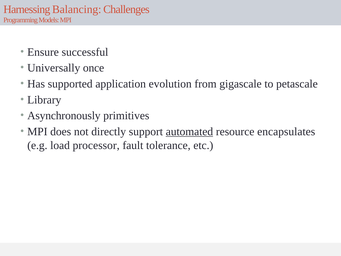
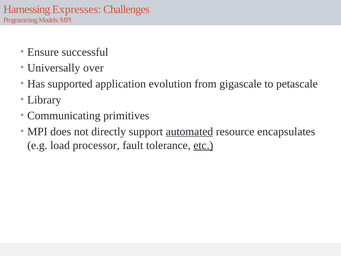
Balancing: Balancing -> Expresses (77, 9)
once: once -> over (93, 68)
Asynchronously: Asynchronously -> Communicating (64, 116)
etc underline: none -> present (203, 145)
